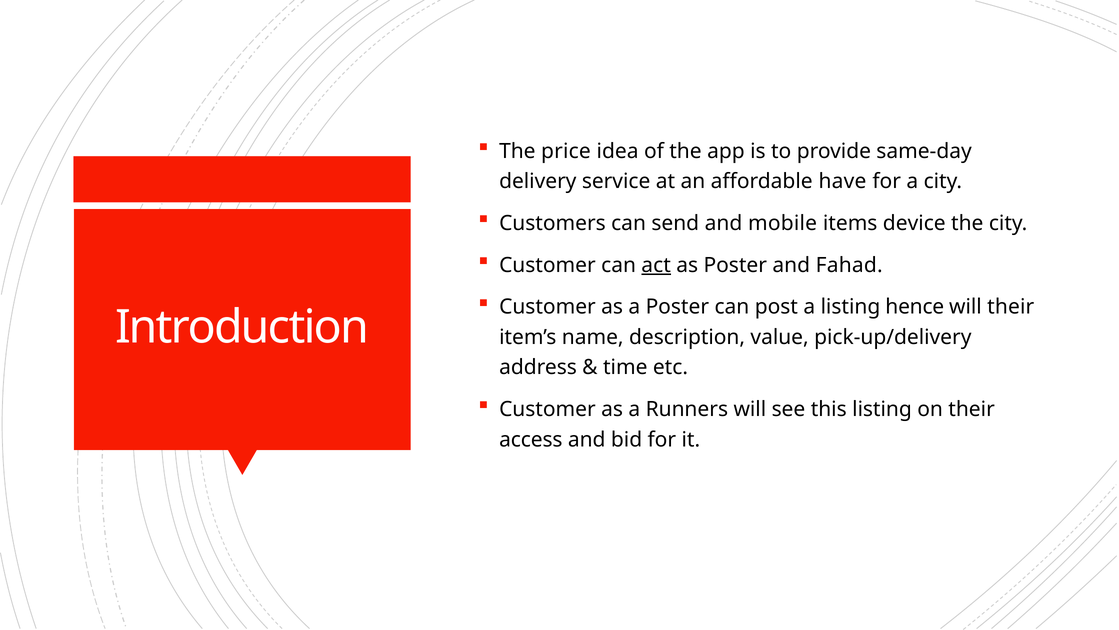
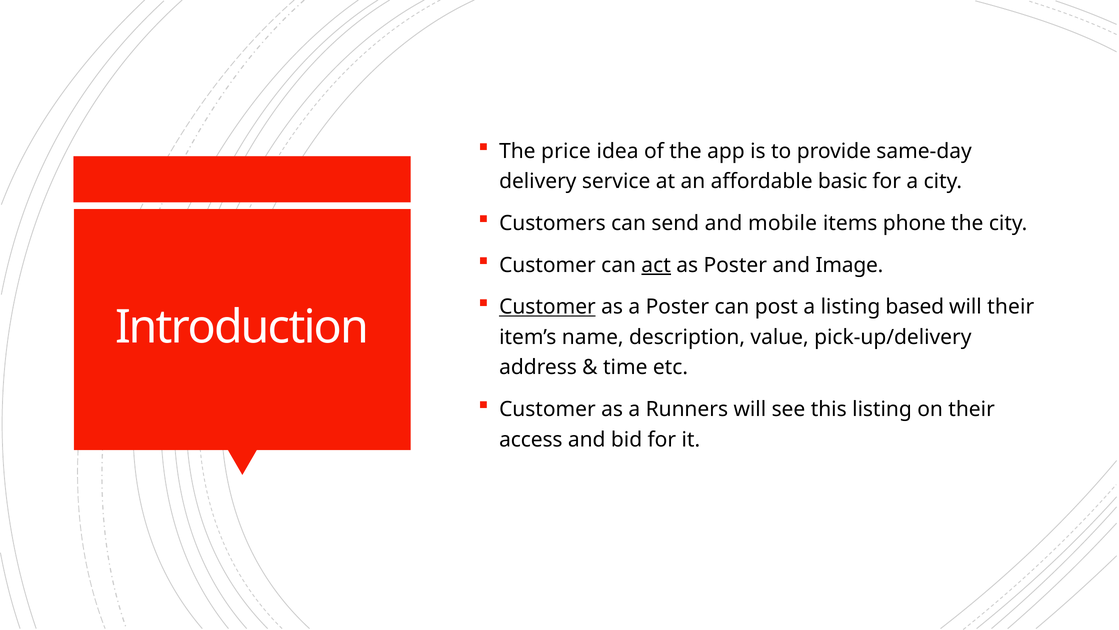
have: have -> basic (843, 181)
device: device -> phone (914, 223)
Fahad: Fahad -> Image (849, 265)
Customer underline: none -> present (547, 307)
hence: hence -> based (915, 307)
